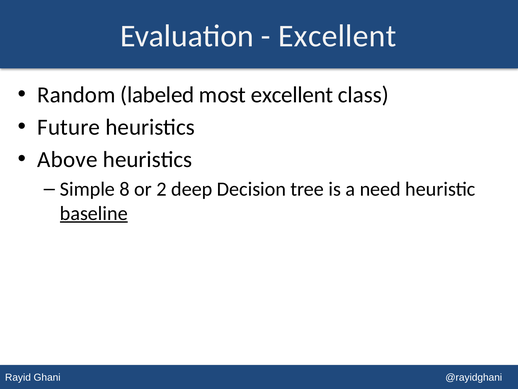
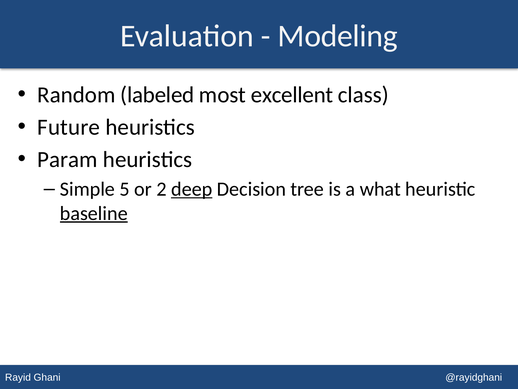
Excellent: Excellent -> Modeling (338, 36)
Above: Above -> Param (67, 159)
8: 8 -> 5 (125, 189)
deep underline: none -> present (192, 189)
need: need -> what (380, 189)
